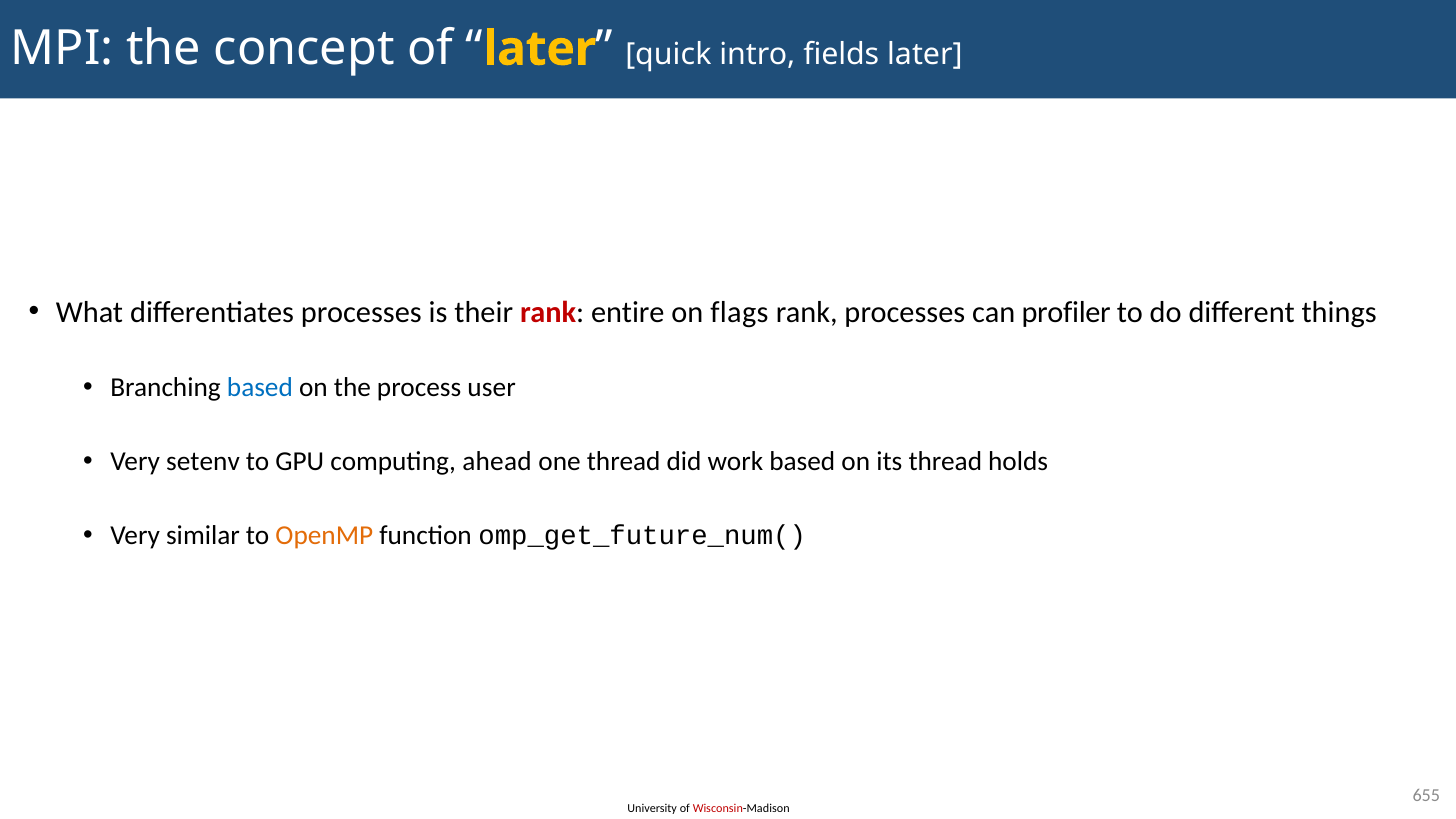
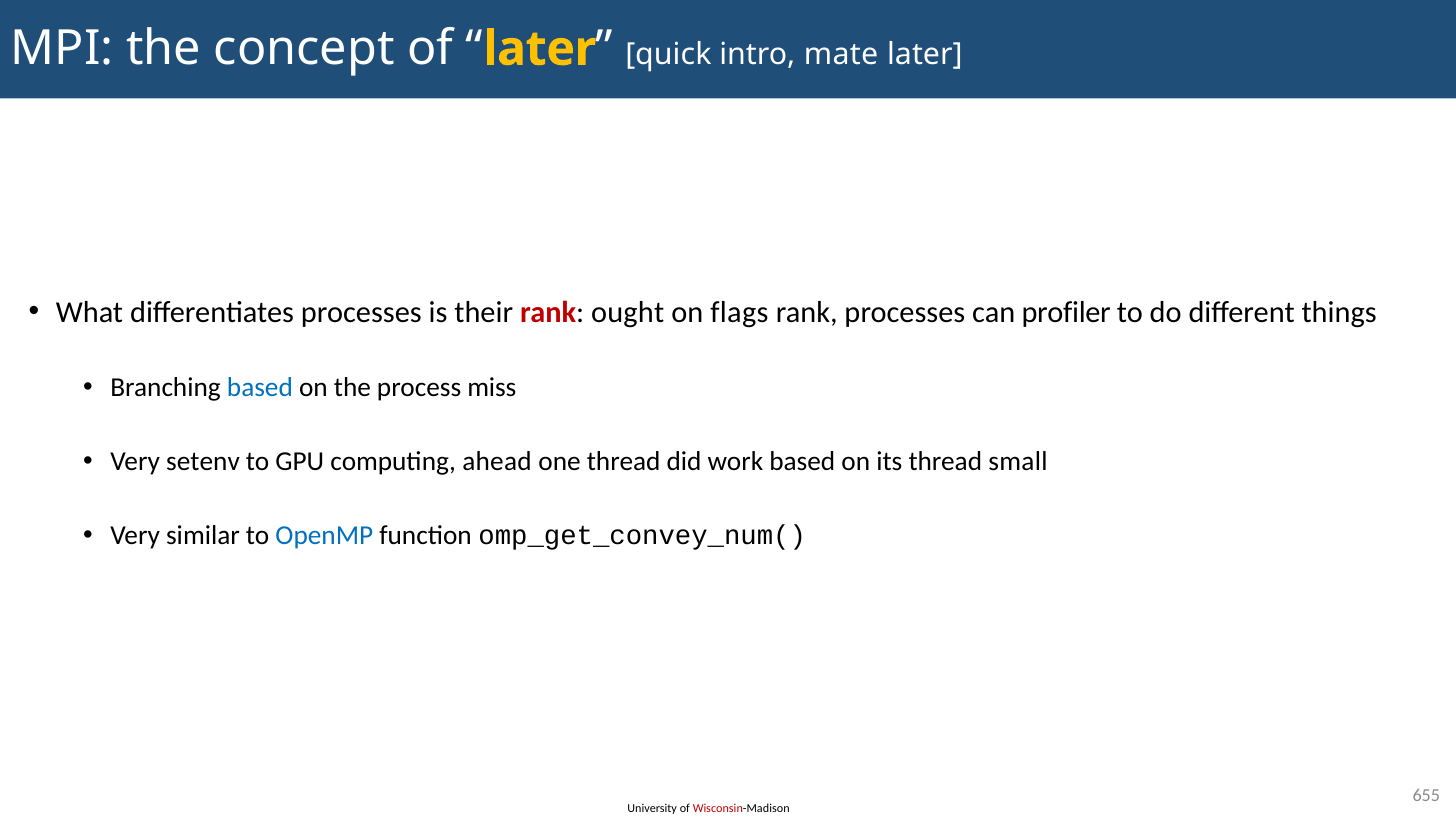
fields: fields -> mate (841, 55)
entire: entire -> ought (628, 312)
user: user -> miss (492, 388)
holds: holds -> small (1018, 462)
OpenMP colour: orange -> blue (324, 536)
omp_get_future_num(: omp_get_future_num( -> omp_get_convey_num( (642, 536)
